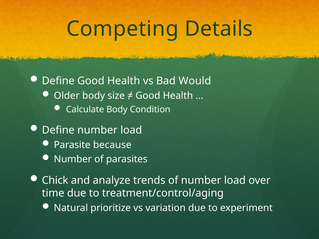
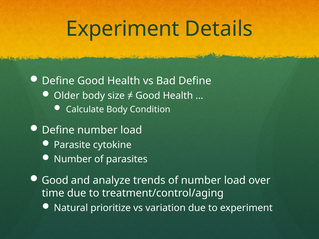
Competing: Competing -> Experiment (123, 29)
Bad Would: Would -> Define (195, 81)
because: because -> cytokine (112, 145)
Chick: Chick -> Good (55, 181)
